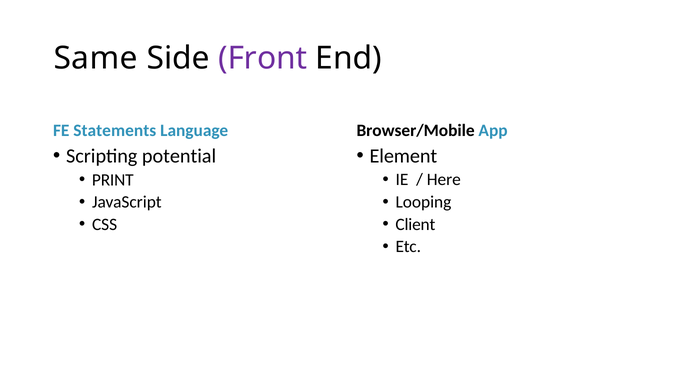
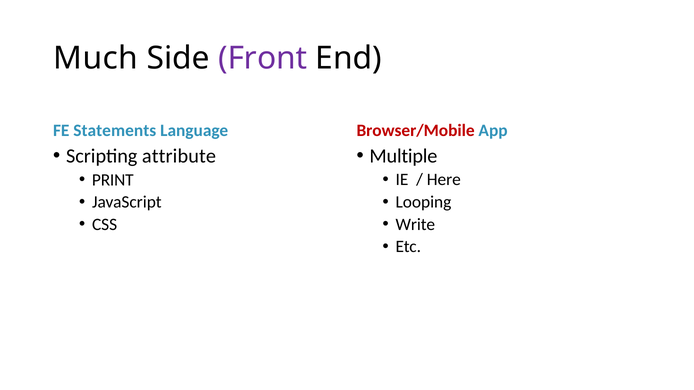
Same: Same -> Much (96, 58)
Browser/Mobile colour: black -> red (416, 131)
Element: Element -> Multiple (403, 156)
potential: potential -> attribute (179, 156)
Client: Client -> Write (415, 225)
